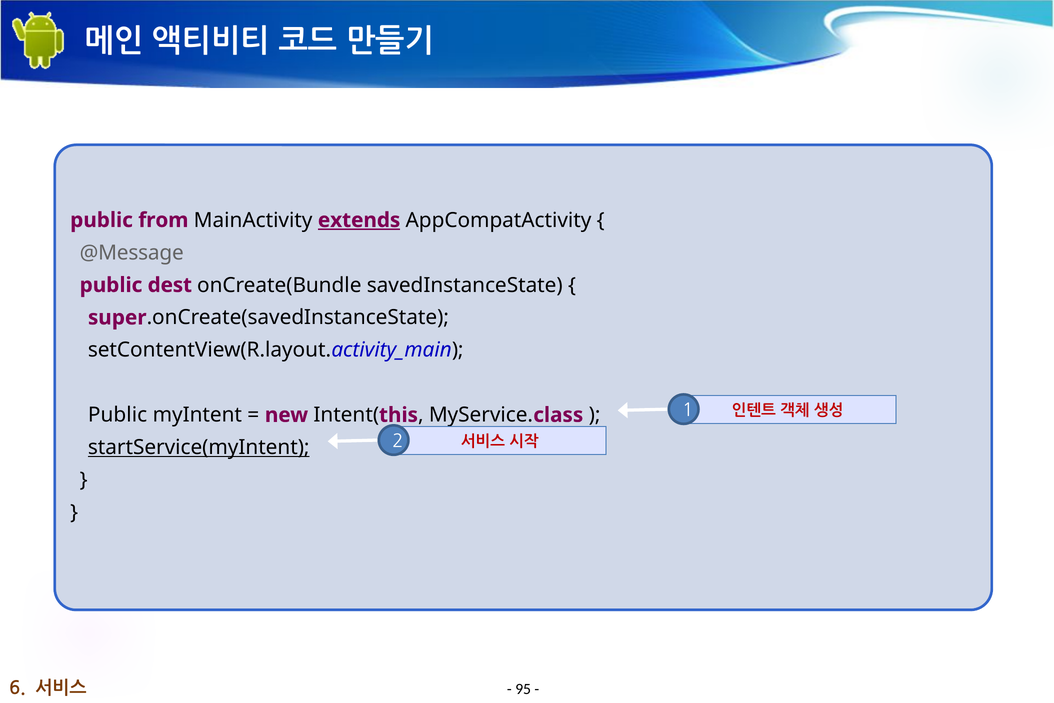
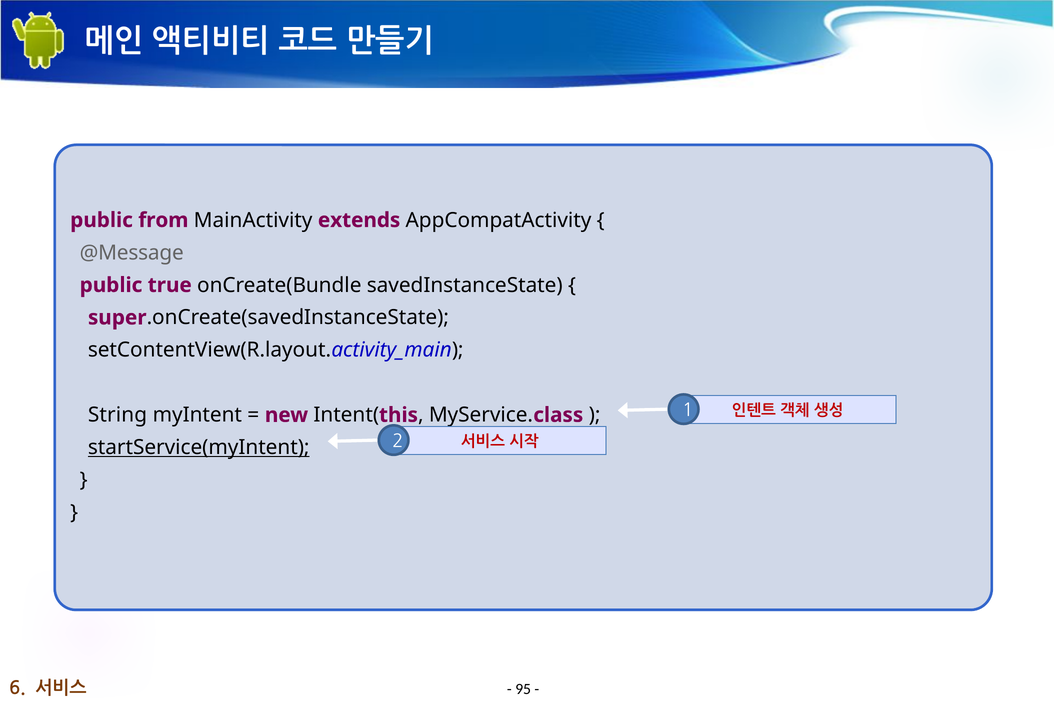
extends underline: present -> none (359, 220)
dest: dest -> true (170, 285)
Public: Public -> String (118, 415)
